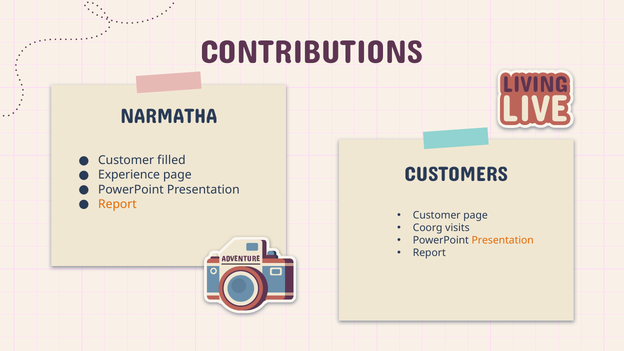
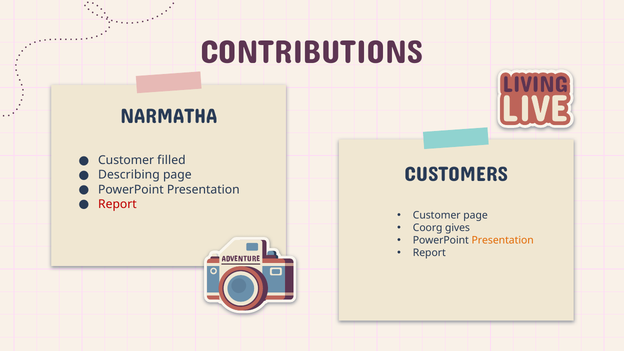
Experience: Experience -> Describing (129, 175)
Report colour: orange -> red (117, 204)
visits: visits -> gives (458, 228)
